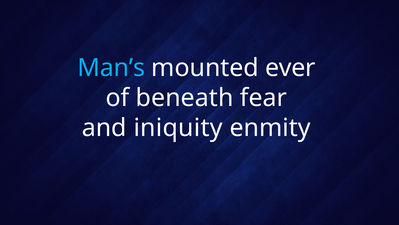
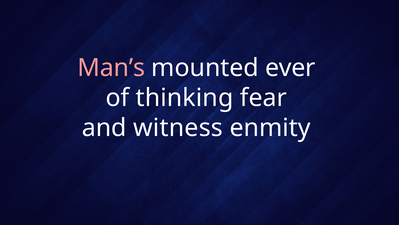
Man’s colour: light blue -> pink (111, 68)
beneath: beneath -> thinking (185, 98)
iniquity: iniquity -> witness (178, 128)
